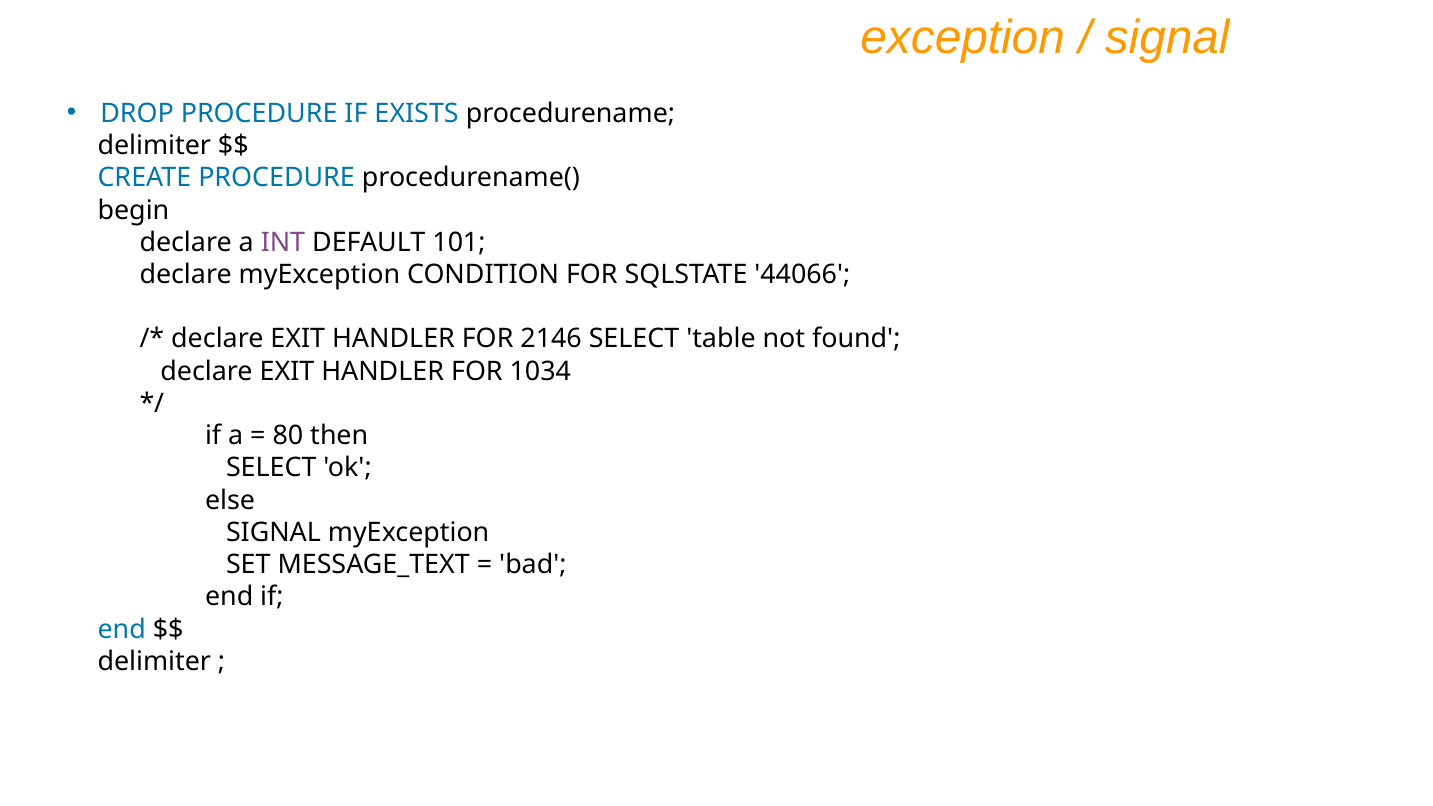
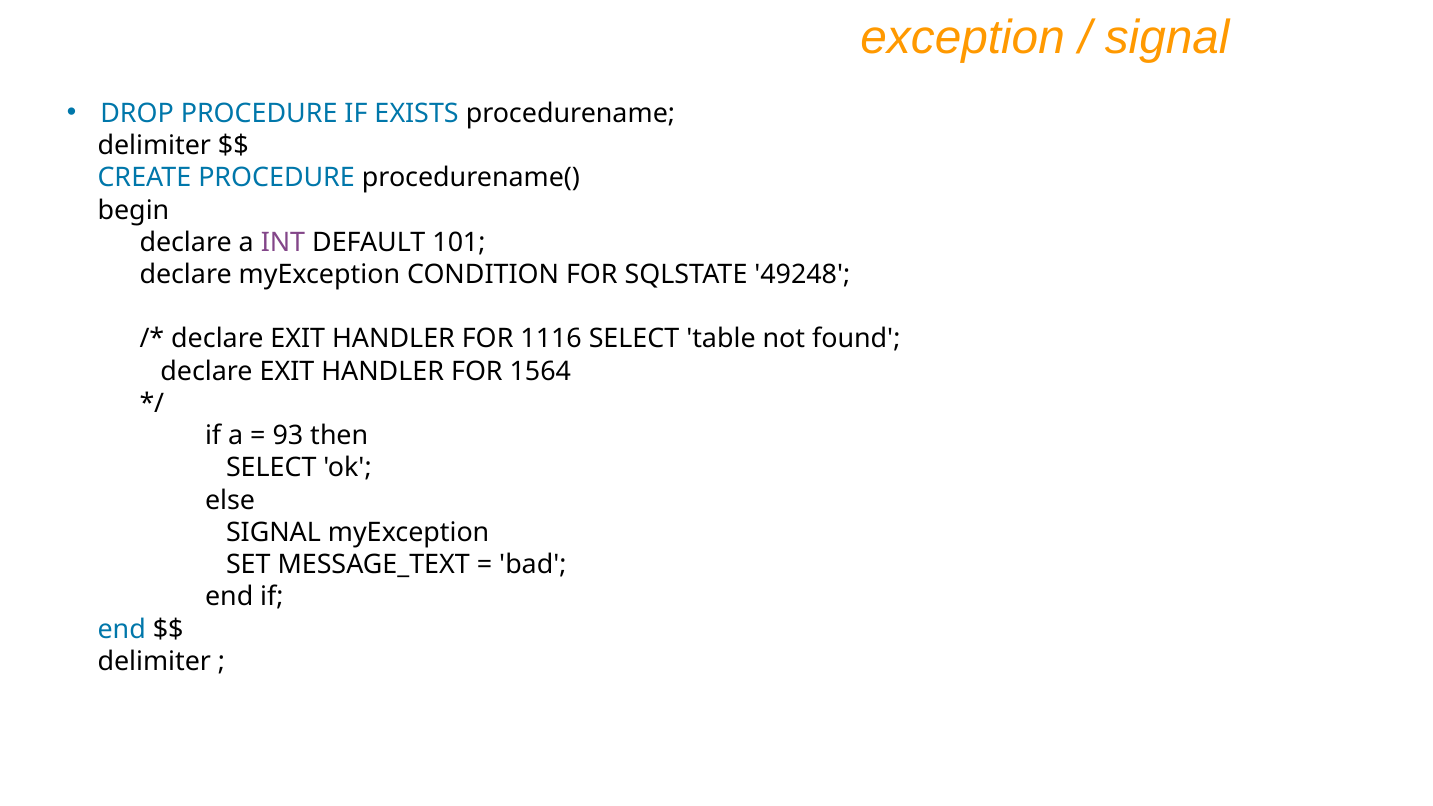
44066: 44066 -> 49248 (802, 275)
2146: 2146 -> 1116 (551, 339)
1034: 1034 -> 1564 (540, 371)
80: 80 -> 93 (288, 436)
